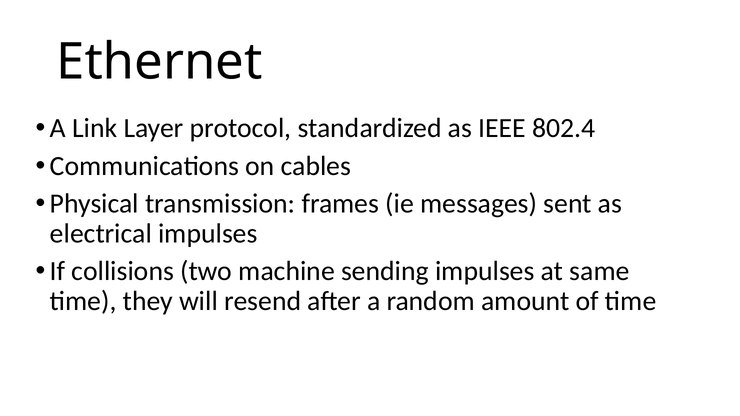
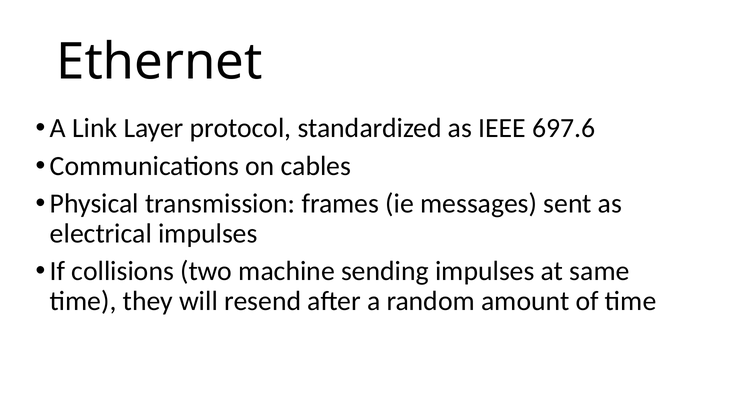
802.4: 802.4 -> 697.6 (564, 128)
